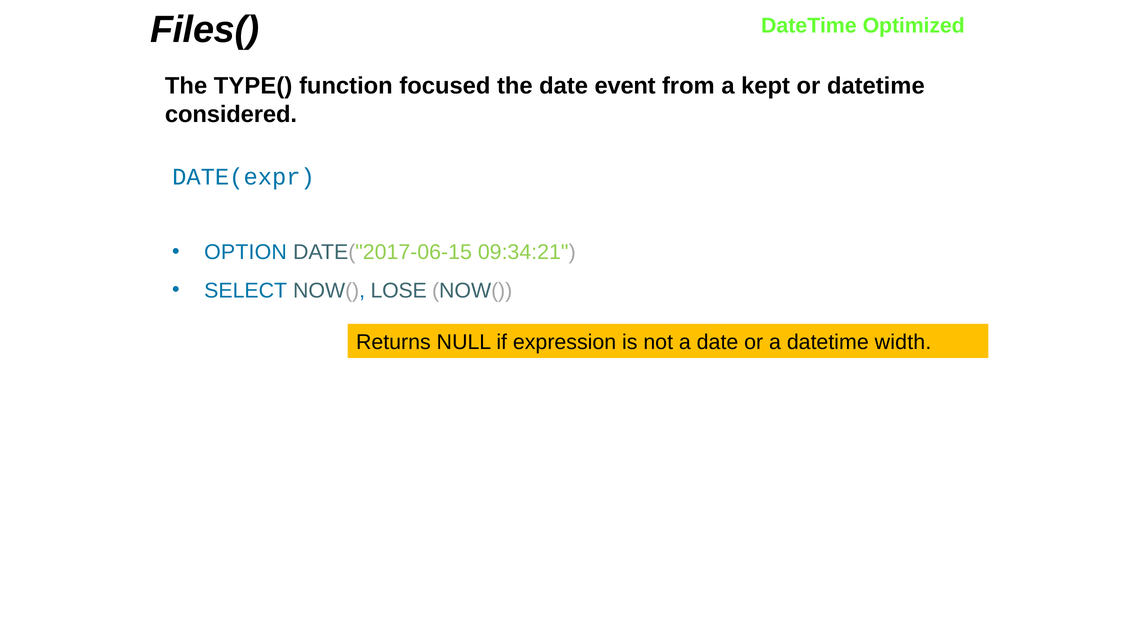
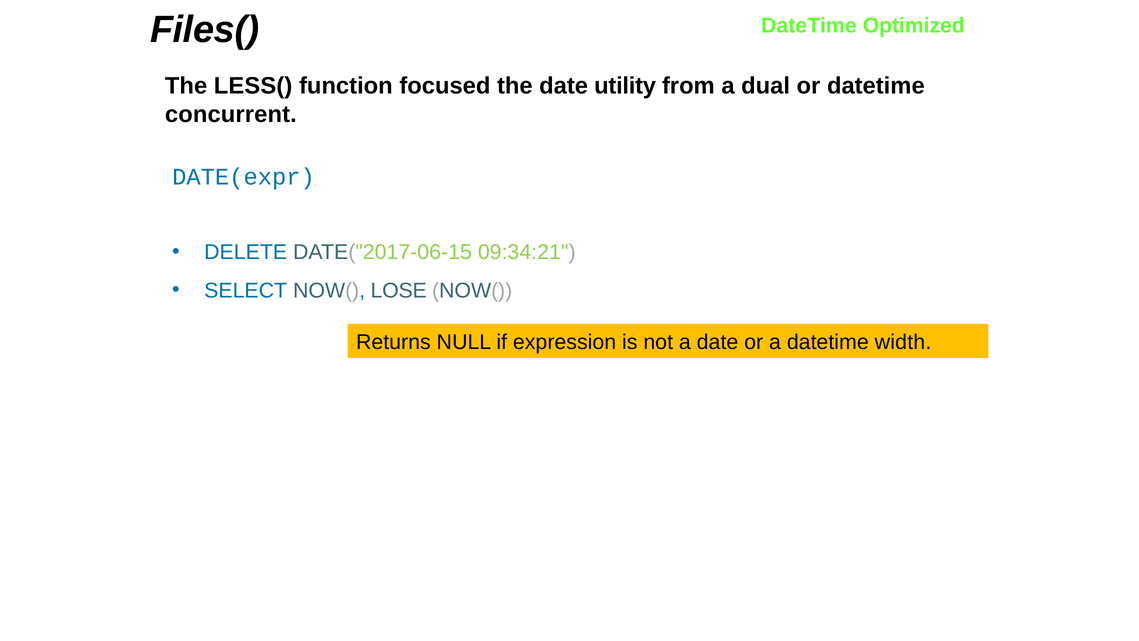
TYPE(: TYPE( -> LESS( (253, 86)
event: event -> utility (625, 86)
kept: kept -> dual (766, 86)
considered: considered -> concurrent (231, 114)
OPTION: OPTION -> DELETE (246, 252)
